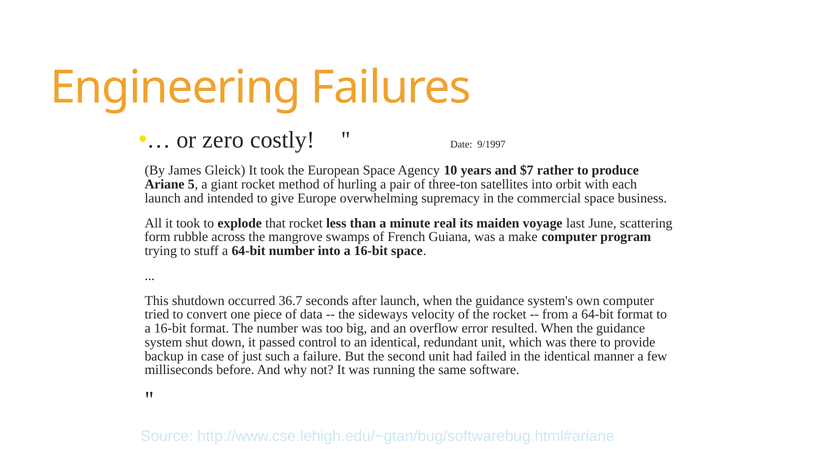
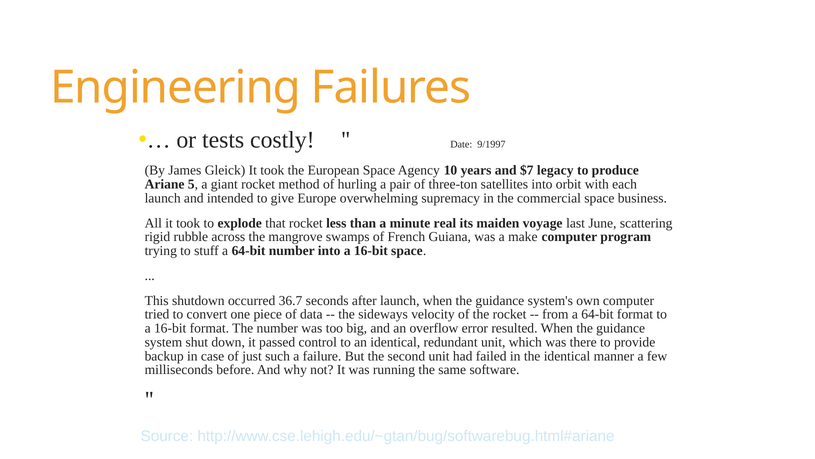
zero: zero -> tests (223, 140)
rather: rather -> legacy (555, 170)
form: form -> rigid (157, 237)
